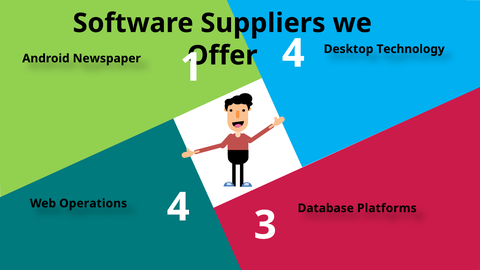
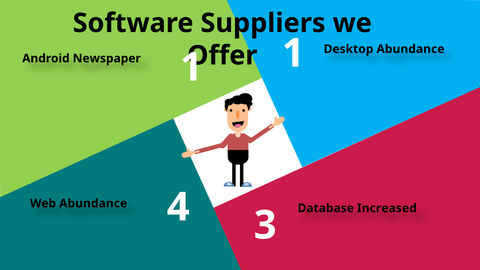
Desktop Technology: Technology -> Abundance (410, 49)
4: 4 -> 1 (293, 54)
Web Operations: Operations -> Abundance (93, 203)
Platforms: Platforms -> Increased (387, 208)
